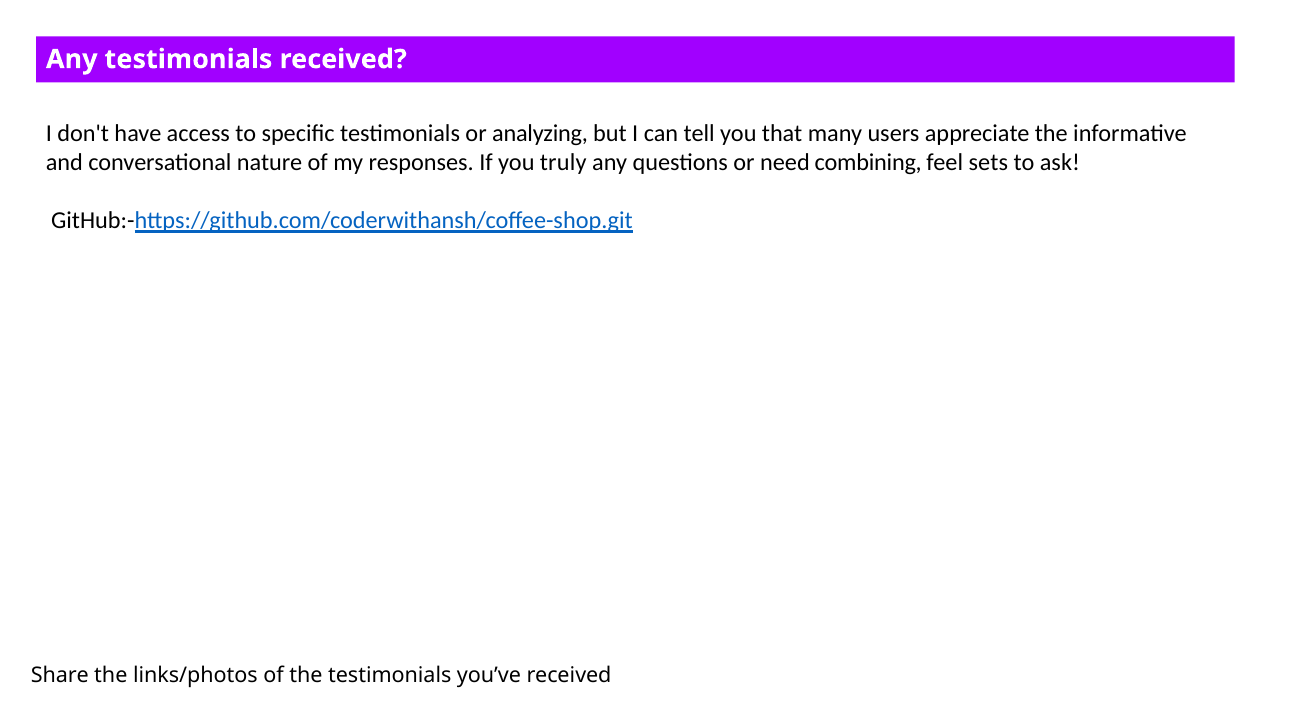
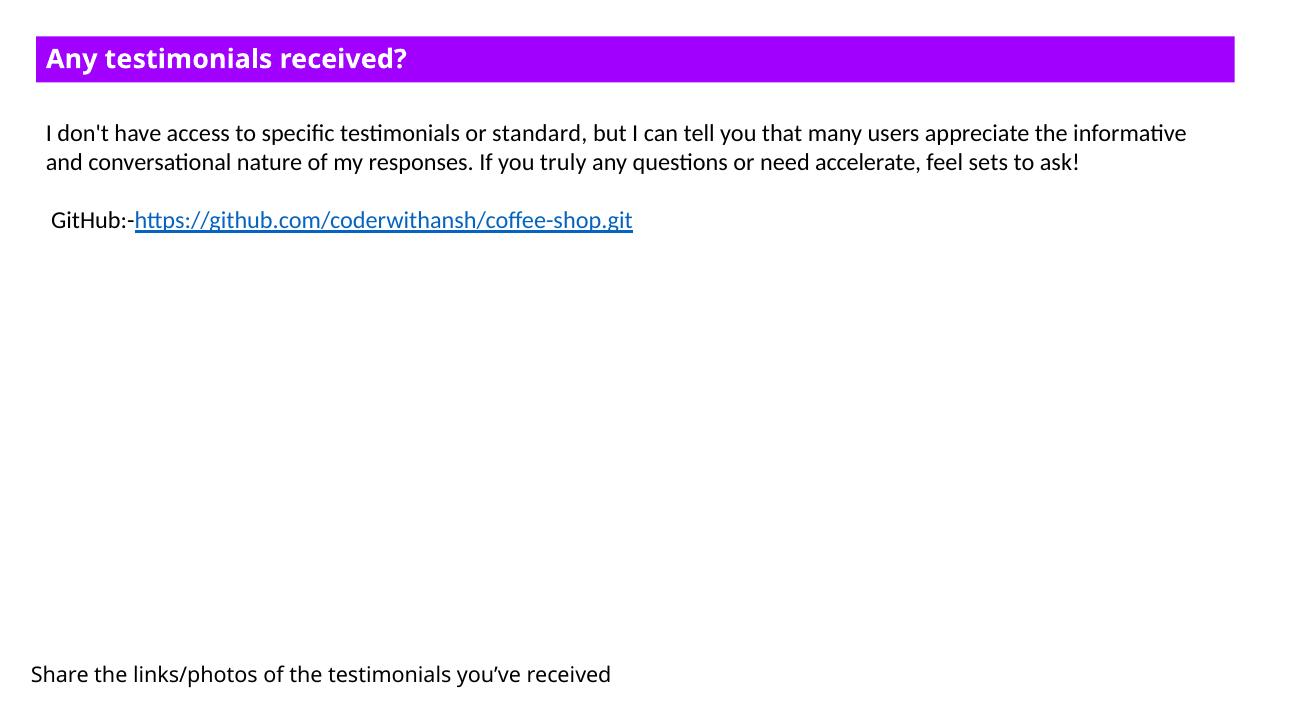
analyzing: analyzing -> standard (540, 134)
combining: combining -> accelerate (868, 163)
